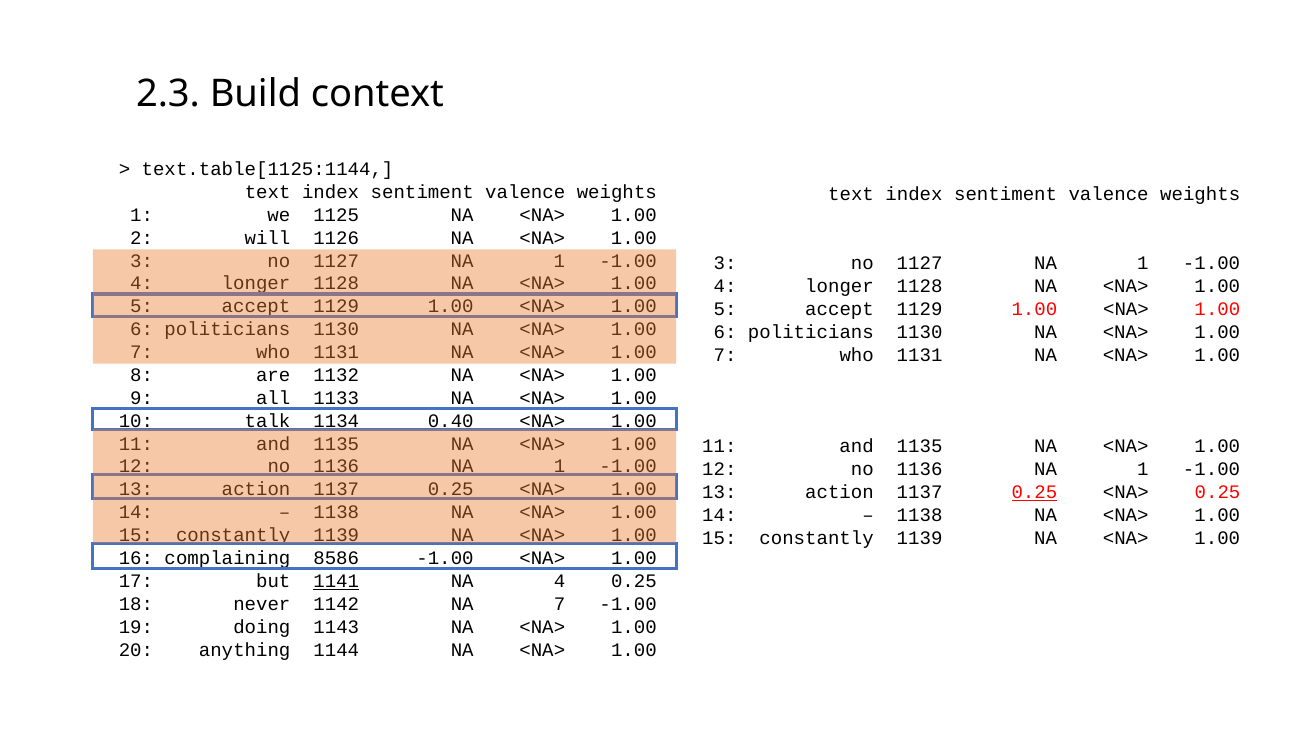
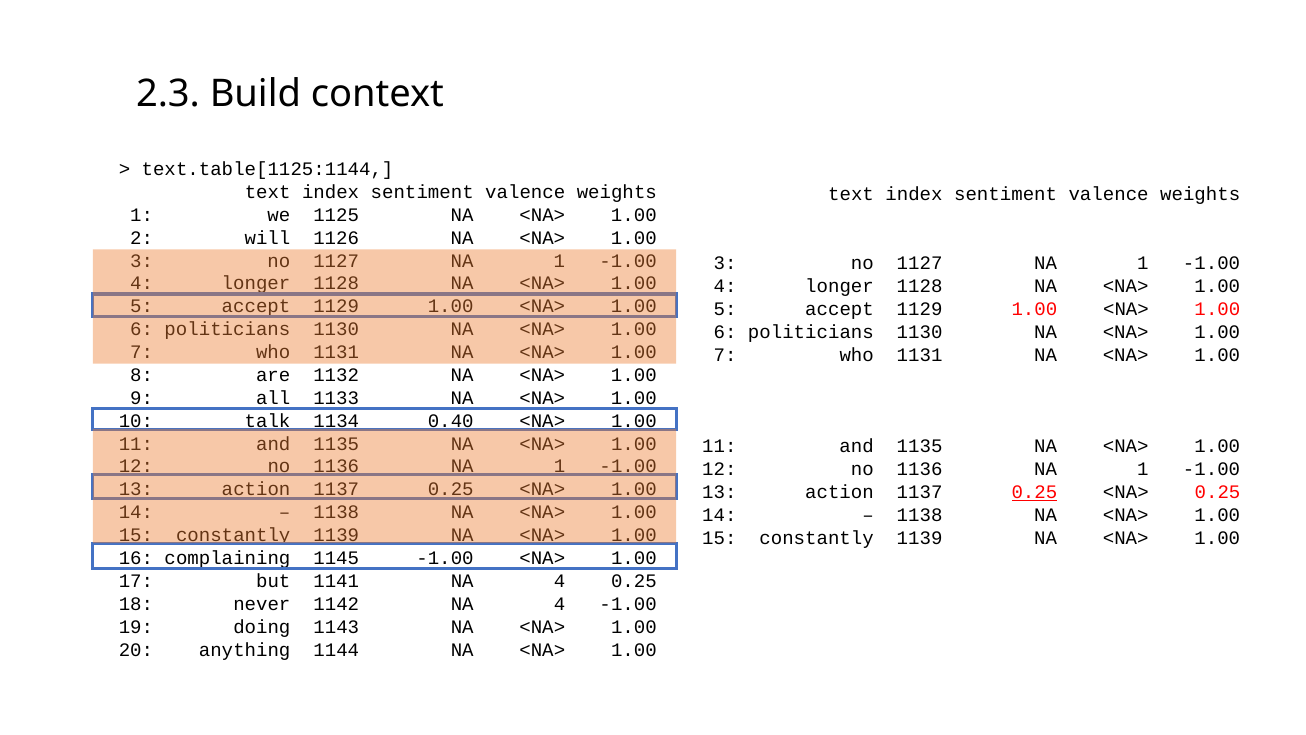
8586: 8586 -> 1145 (336, 558)
1141 underline: present -> none (336, 581)
1142 NA 7: 7 -> 4 (560, 604)
